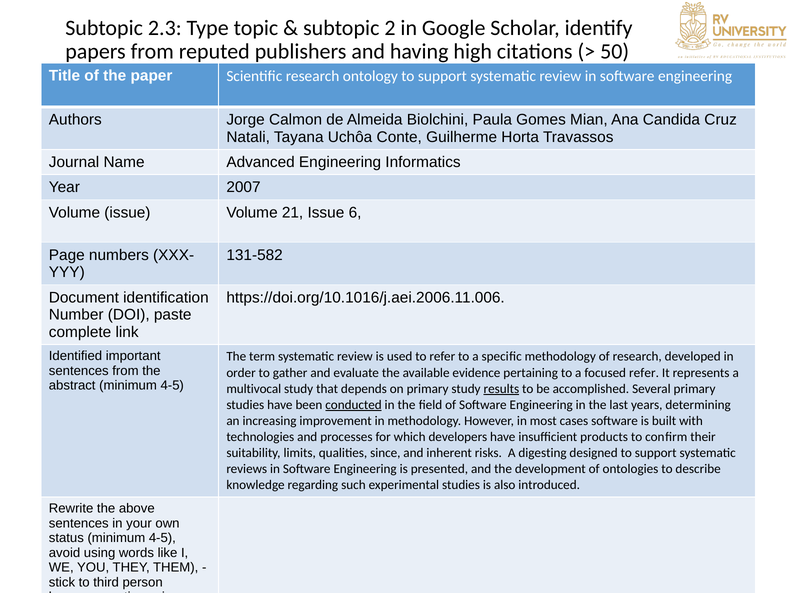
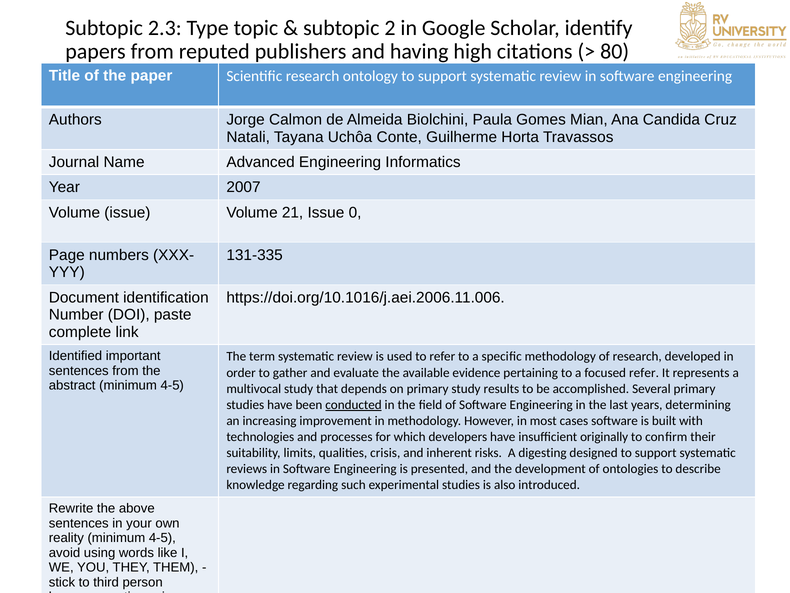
50: 50 -> 80 (615, 51)
6: 6 -> 0 (355, 212)
131-582: 131-582 -> 131-335 (255, 255)
results underline: present -> none (501, 388)
products: products -> originally (604, 437)
since: since -> crisis (385, 453)
status: status -> reality (66, 538)
